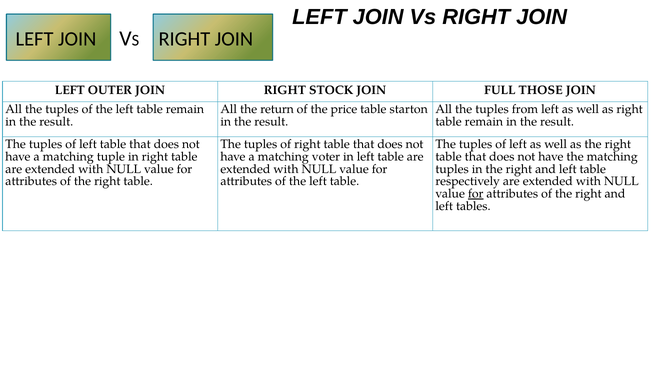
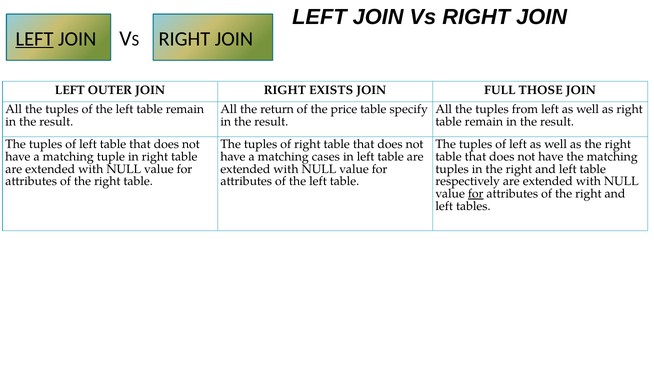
LEFT underline: none -> present (35, 39)
STOCK: STOCK -> EXISTS (331, 90)
starton: starton -> specify (409, 109)
voter: voter -> cases (326, 157)
